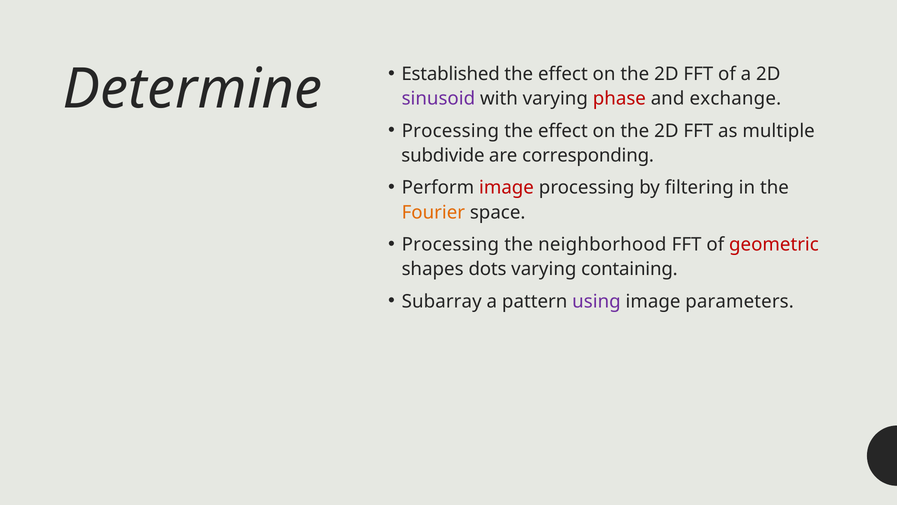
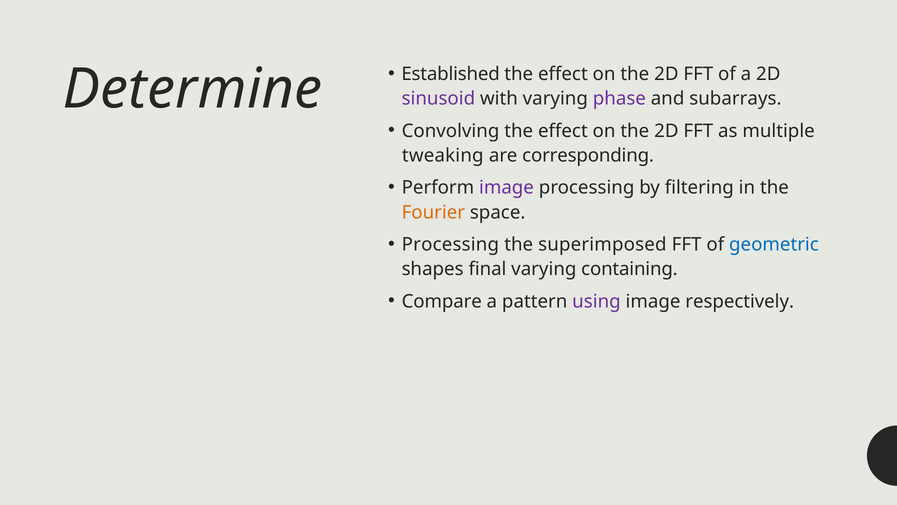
phase colour: red -> purple (619, 99)
exchange: exchange -> subarrays (735, 99)
Processing: Processing -> Convolving (451, 131)
subdivide: subdivide -> tweaking (443, 155)
image colour: red -> purple (507, 188)
neighborhood: neighborhood -> superimposed (602, 244)
geometric colour: red -> blue (774, 244)
dots: dots -> final (487, 269)
Subarray: Subarray -> Compare (442, 301)
parameters: parameters -> respectively (740, 301)
